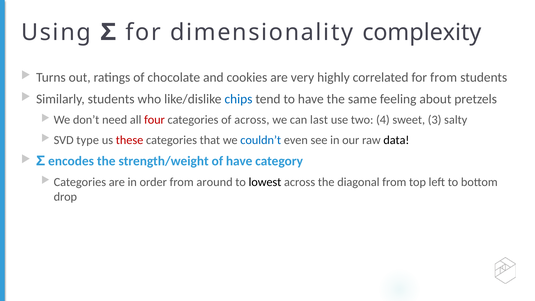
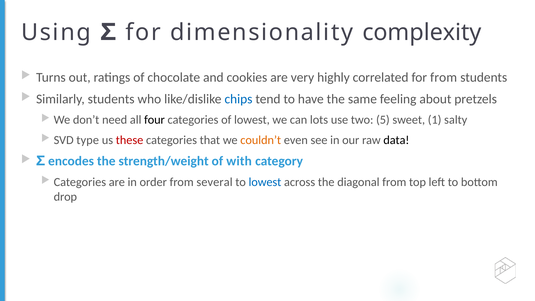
four colour: red -> black (154, 120)
of across: across -> lowest (252, 120)
last: last -> lots (319, 120)
4: 4 -> 5 (383, 120)
3: 3 -> 1 (435, 120)
couldn’t colour: blue -> orange (261, 140)
of have: have -> with (239, 161)
around: around -> several (215, 182)
lowest colour: black -> blue (265, 182)
